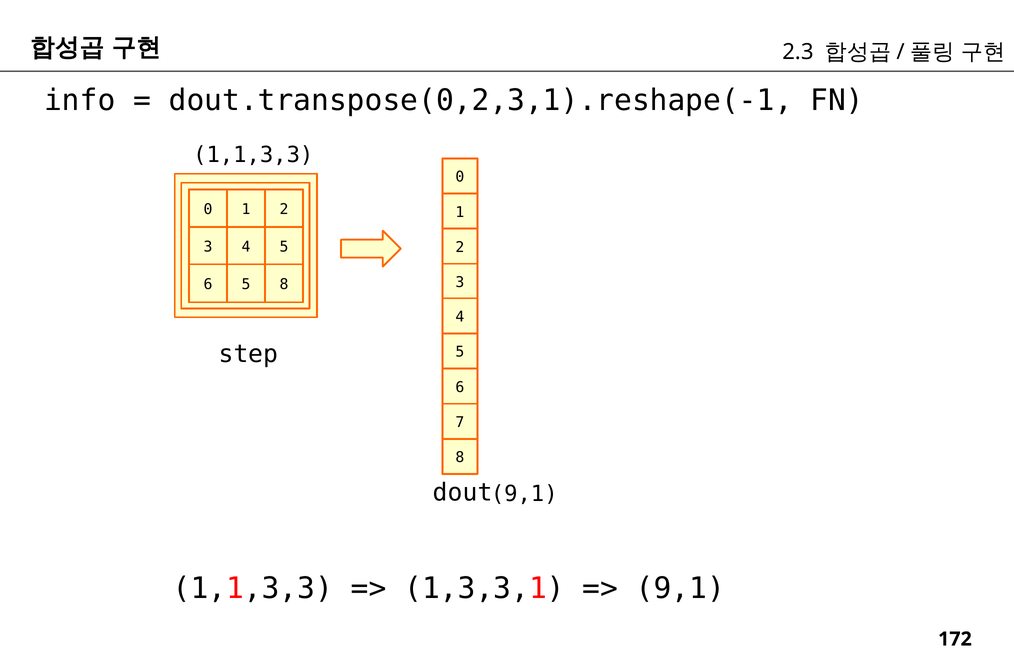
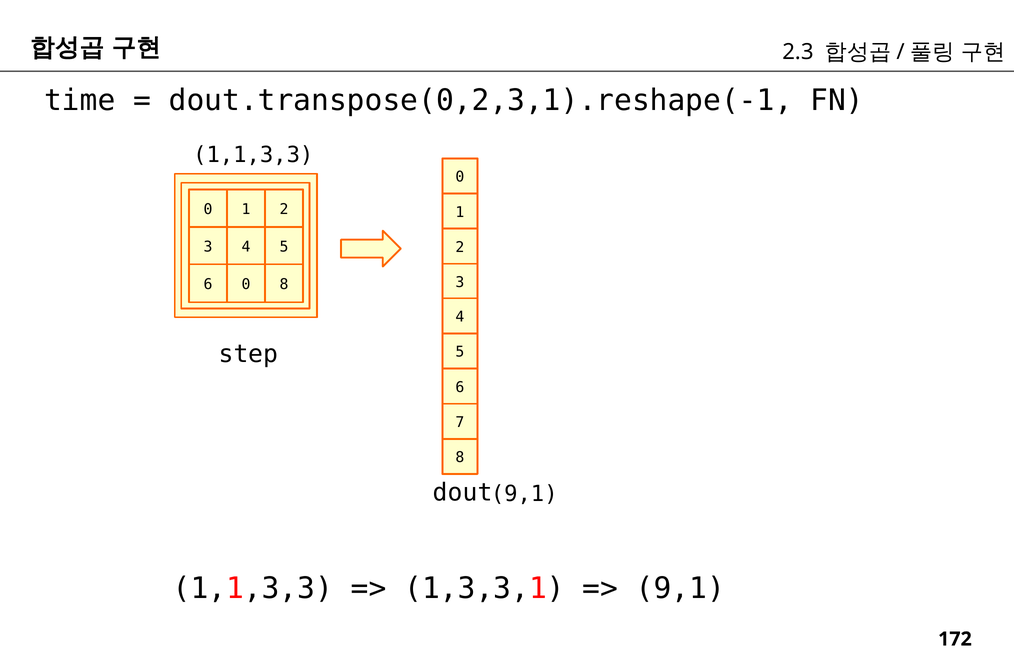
info: info -> time (80, 100)
5: 5 -> 0 (246, 284)
